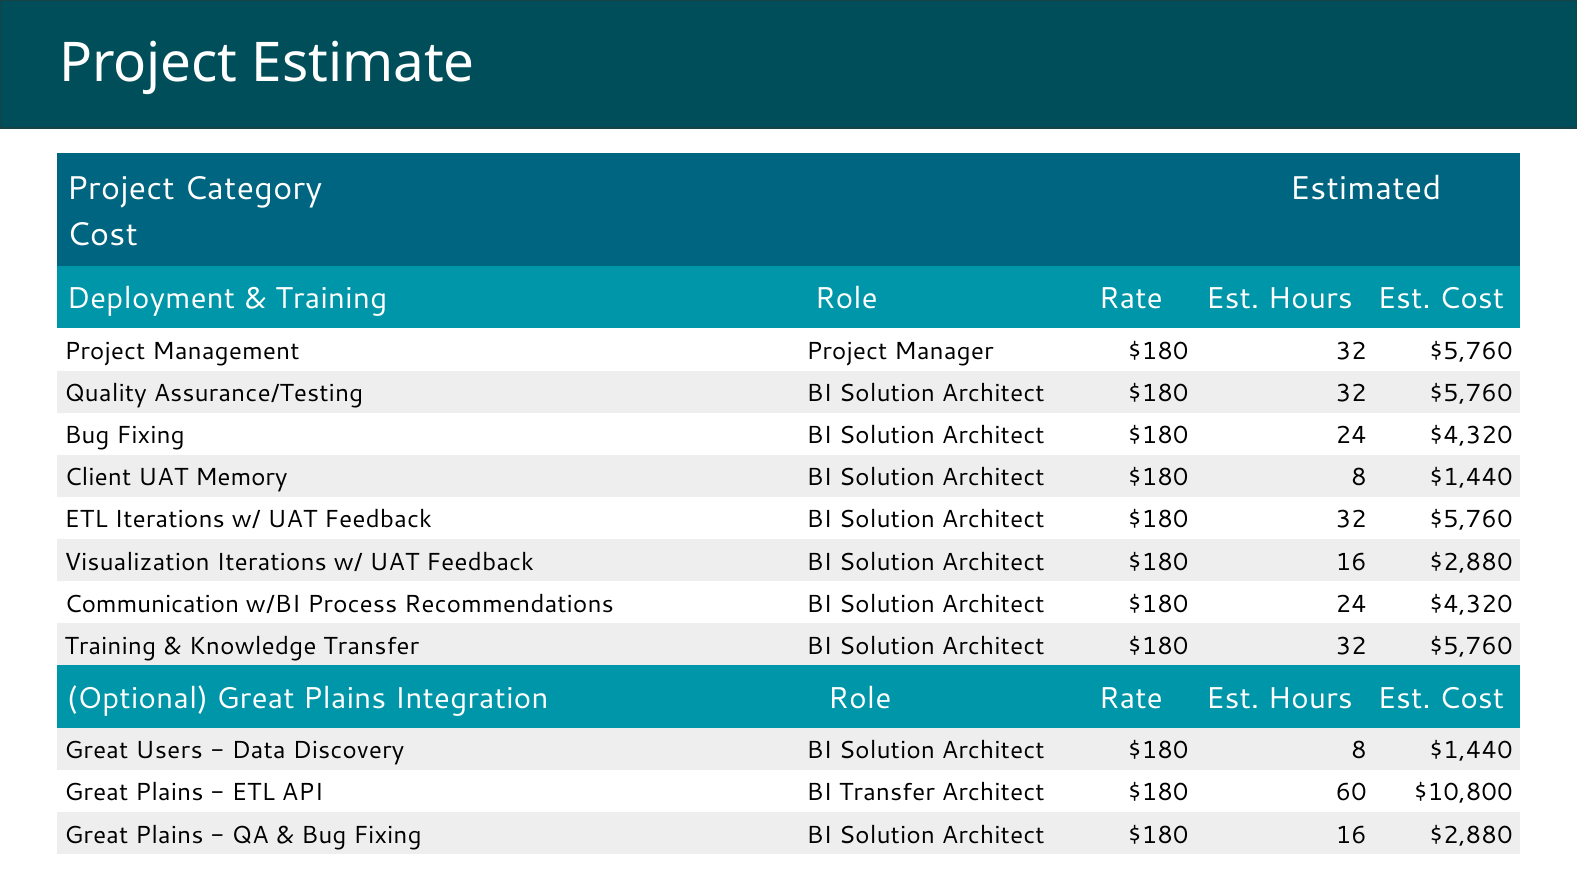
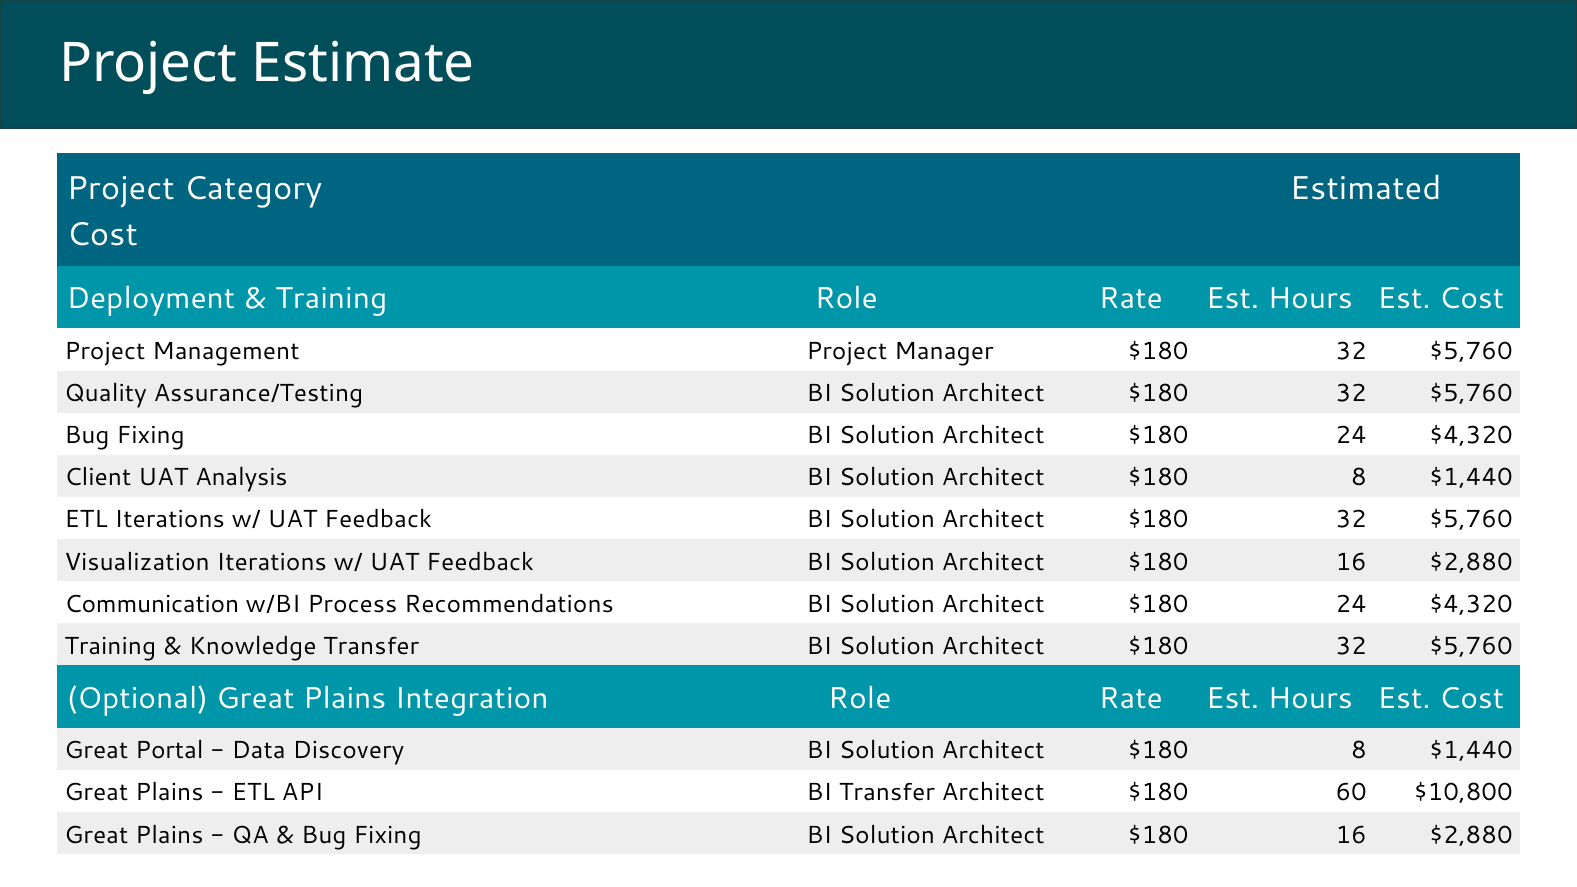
Memory: Memory -> Analysis (241, 478)
Users: Users -> Portal (169, 751)
